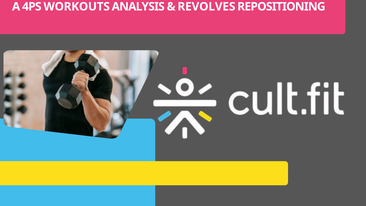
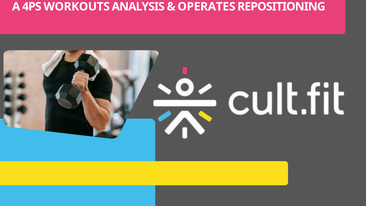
REVOLVES: REVOLVES -> OPERATES (206, 7)
